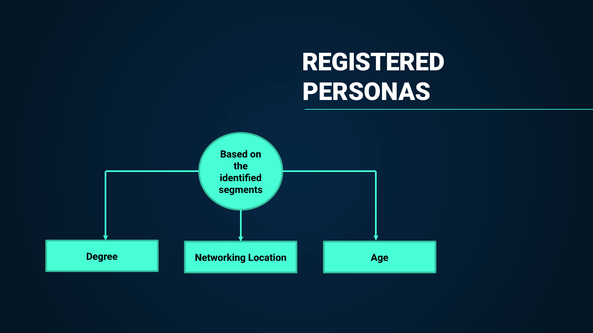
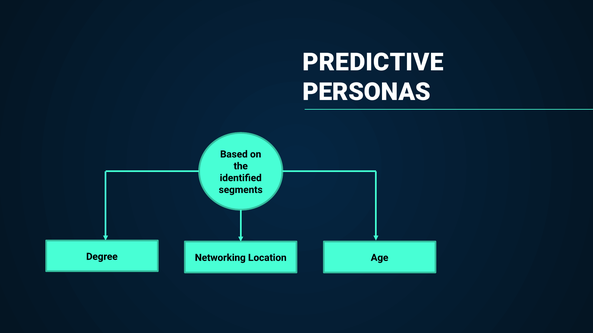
REGISTERED: REGISTERED -> PREDICTIVE (373, 62)
